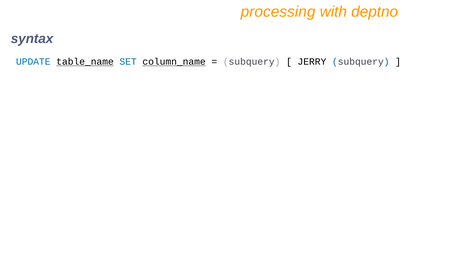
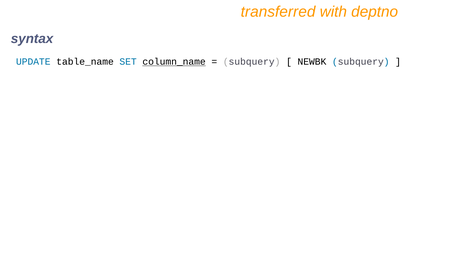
processing: processing -> transferred (278, 12)
table_name underline: present -> none (85, 62)
JERRY: JERRY -> NEWBK (312, 62)
